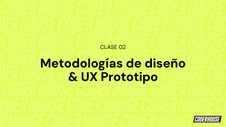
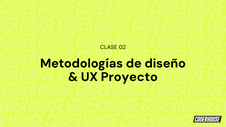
Prototipo: Prototipo -> Proyecto (129, 77)
